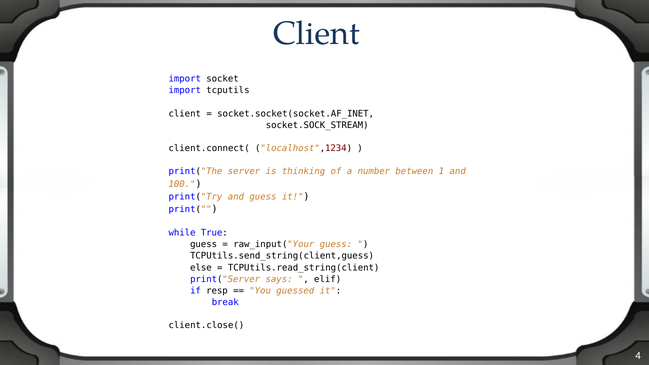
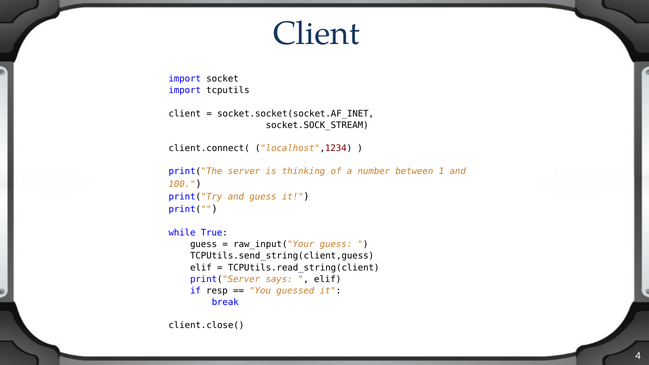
else: else -> elif (201, 268)
